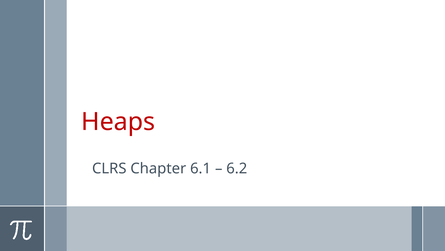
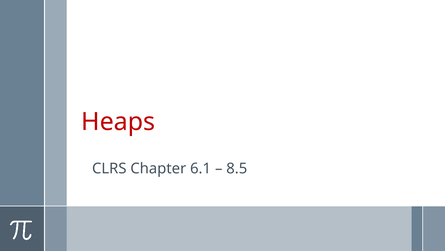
6.2: 6.2 -> 8.5 (237, 168)
